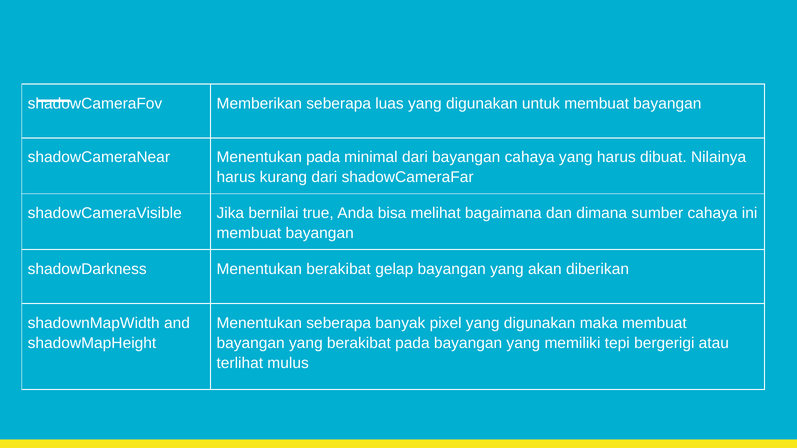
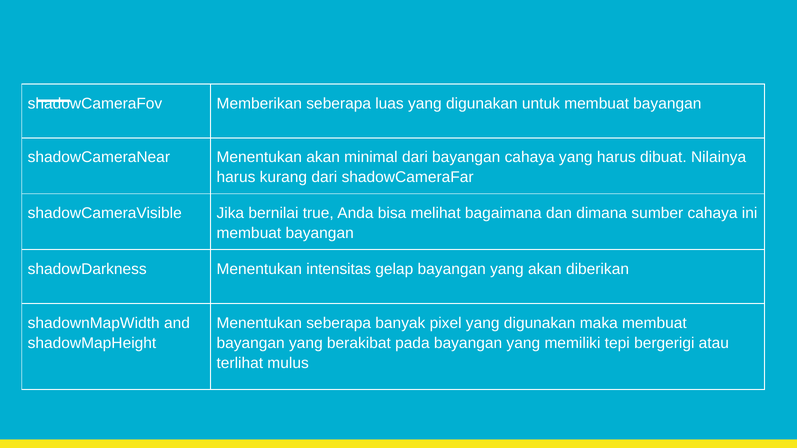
Menentukan pada: pada -> akan (323, 157)
Menentukan berakibat: berakibat -> intensitas (339, 269)
